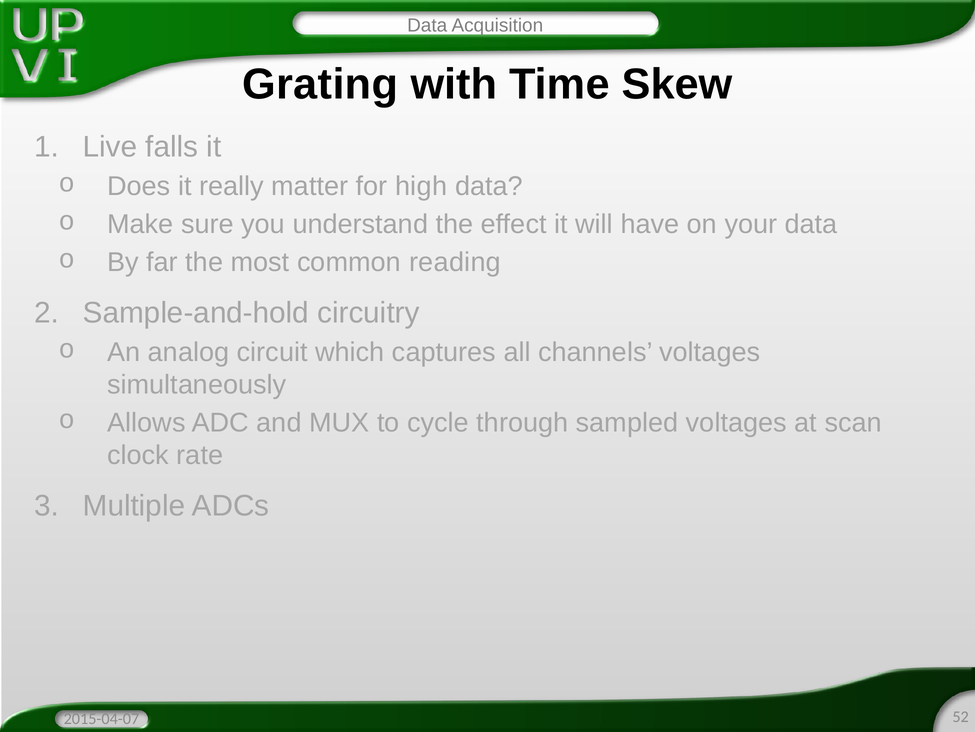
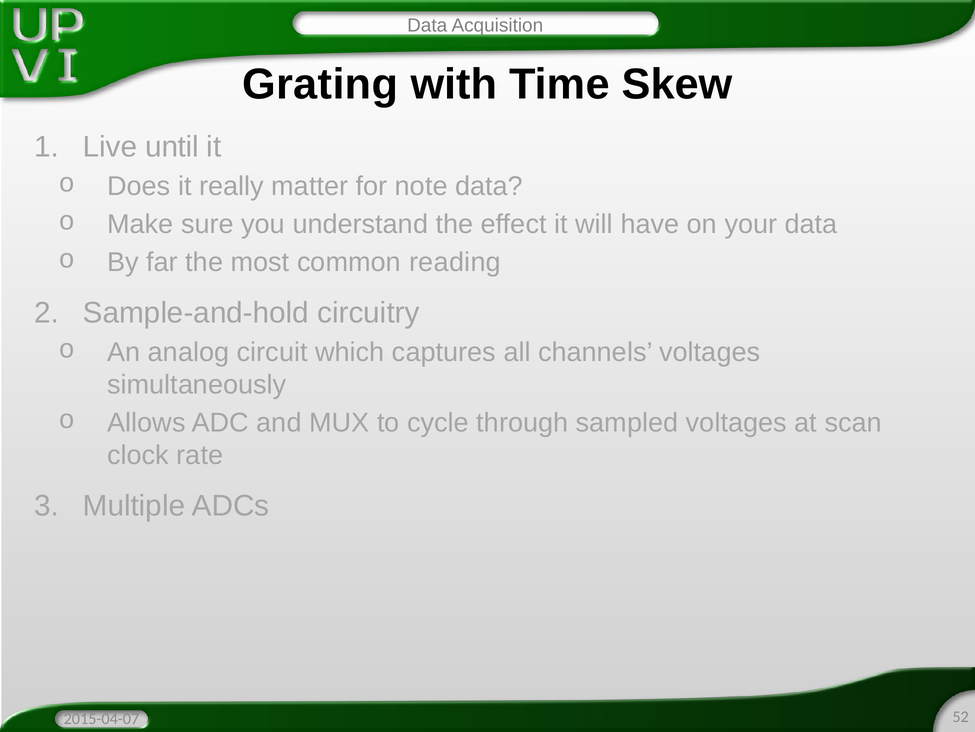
falls: falls -> until (172, 147)
high: high -> note (421, 186)
